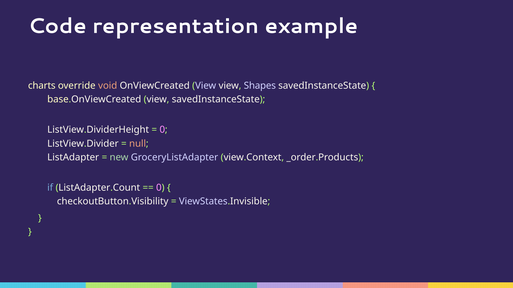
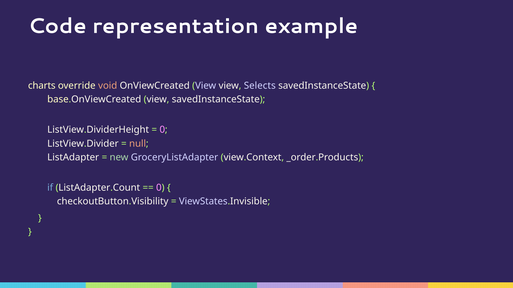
Shapes: Shapes -> Selects (260, 86)
